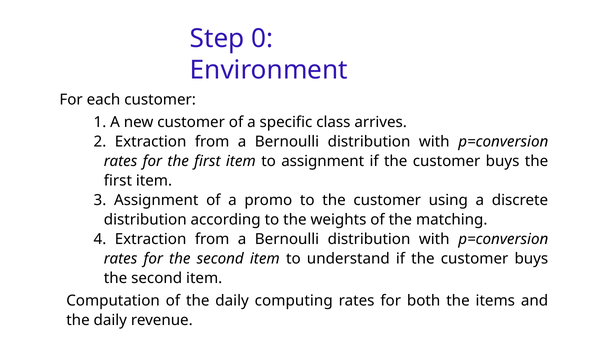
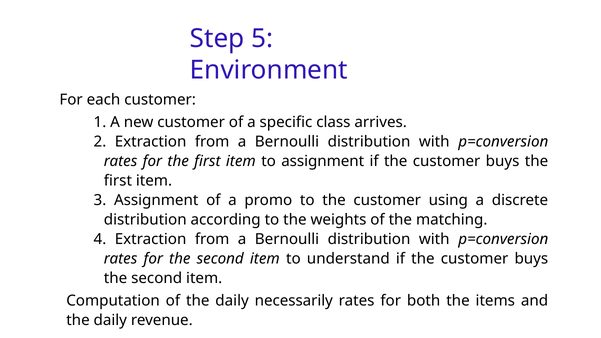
0: 0 -> 5 (262, 39)
computing: computing -> necessarily (294, 301)
